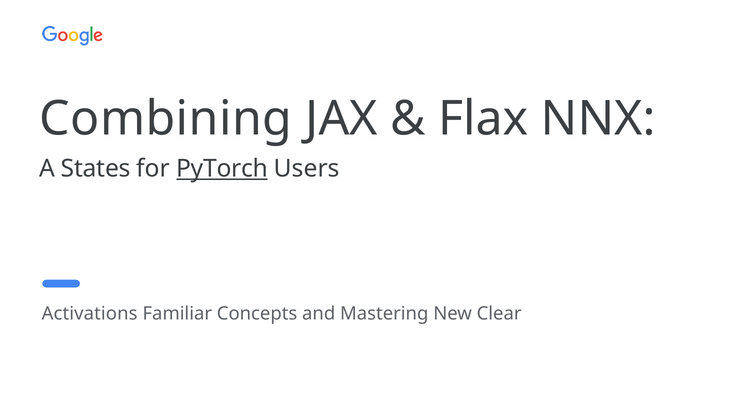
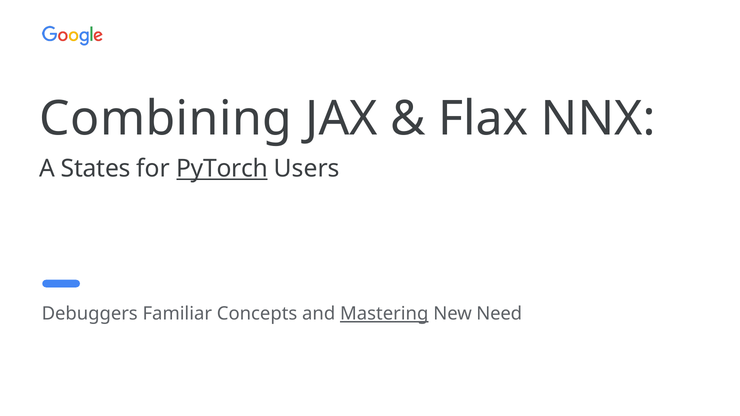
Activations: Activations -> Debuggers (90, 314)
Mastering underline: none -> present (384, 314)
Clear: Clear -> Need (499, 314)
